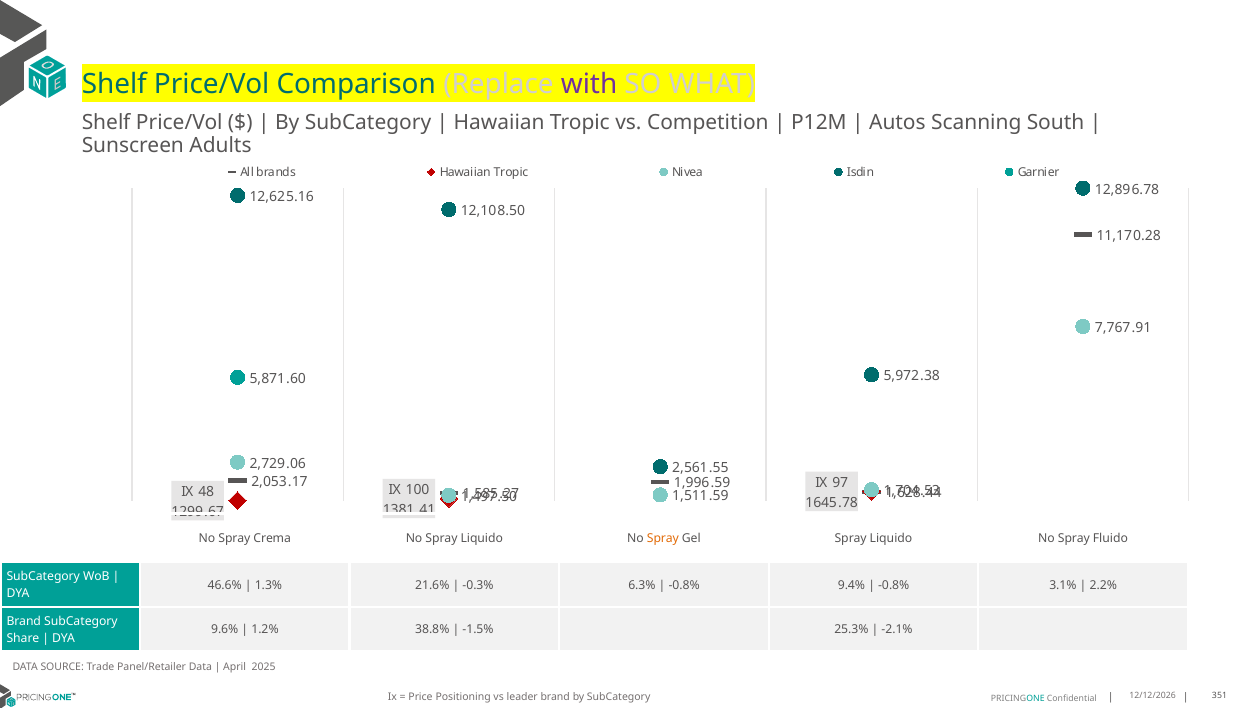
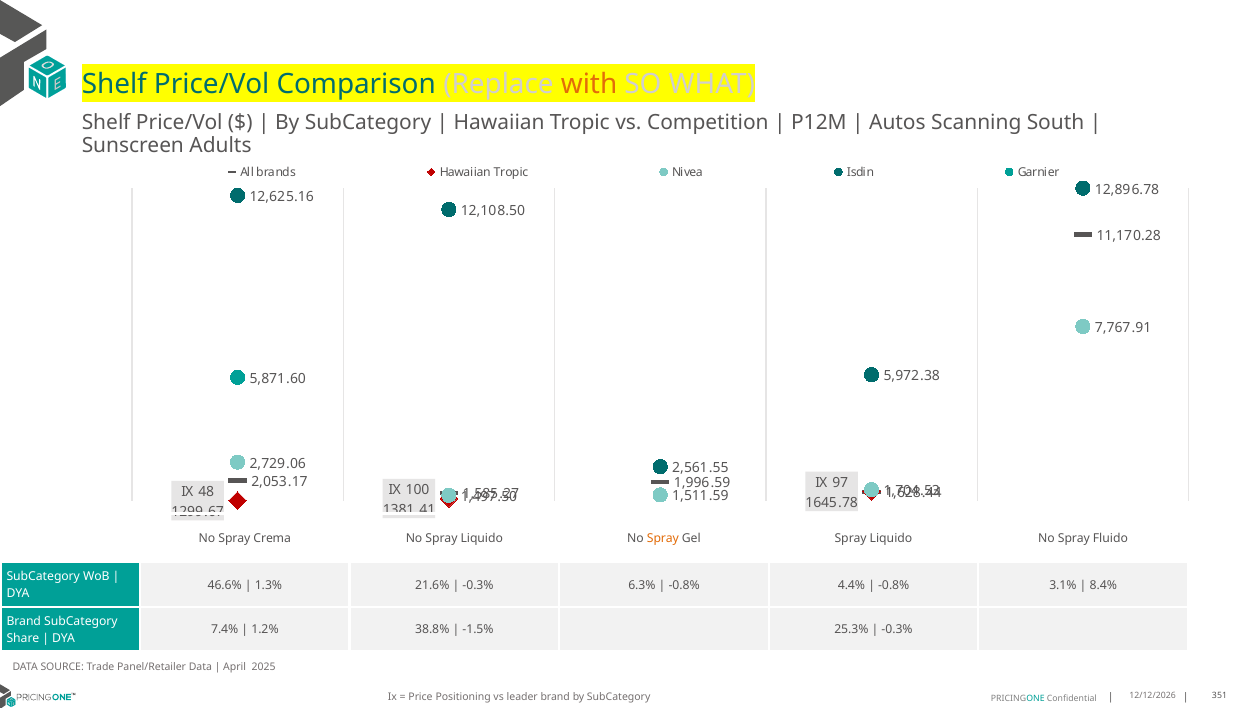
with colour: purple -> orange (589, 85)
9.4%: 9.4% -> 4.4% (851, 585)
2.2%: 2.2% -> 8.4% (1103, 585)
9.6%: 9.6% -> 7.4% (225, 629)
-2.1%: -2.1% -> -0.3% (897, 629)
